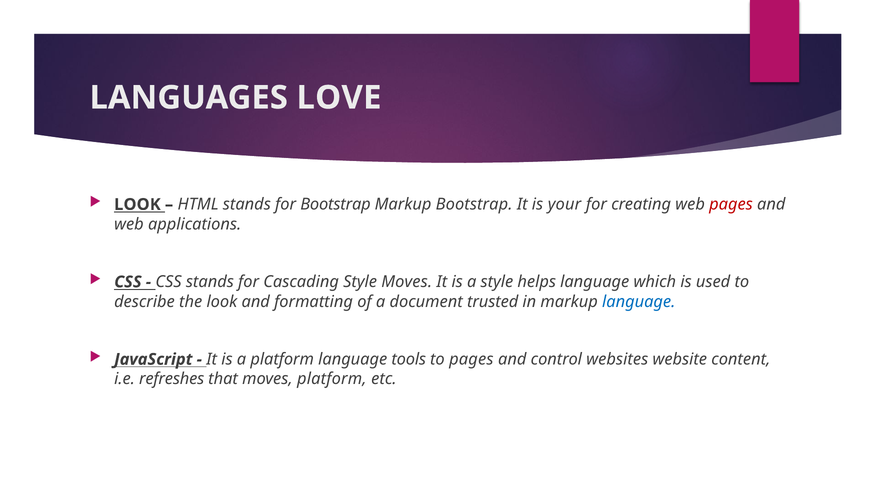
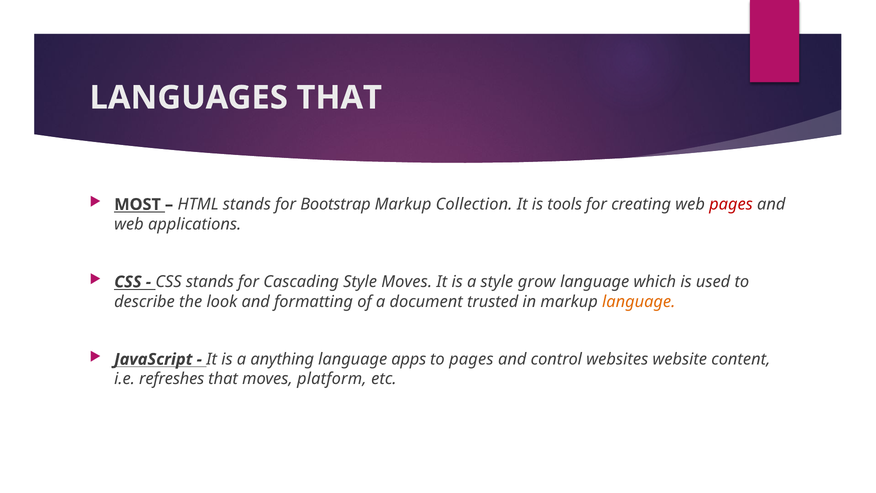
LANGUAGES LOVE: LOVE -> THAT (339, 98)
LOOK: LOOK -> MOST (138, 204)
Markup Bootstrap: Bootstrap -> Collection (474, 204)
your: your -> tools (565, 204)
helps: helps -> grow (537, 282)
language colour: blue -> orange (639, 301)
a platform: platform -> anything (282, 359)
tools: tools -> apps (409, 359)
